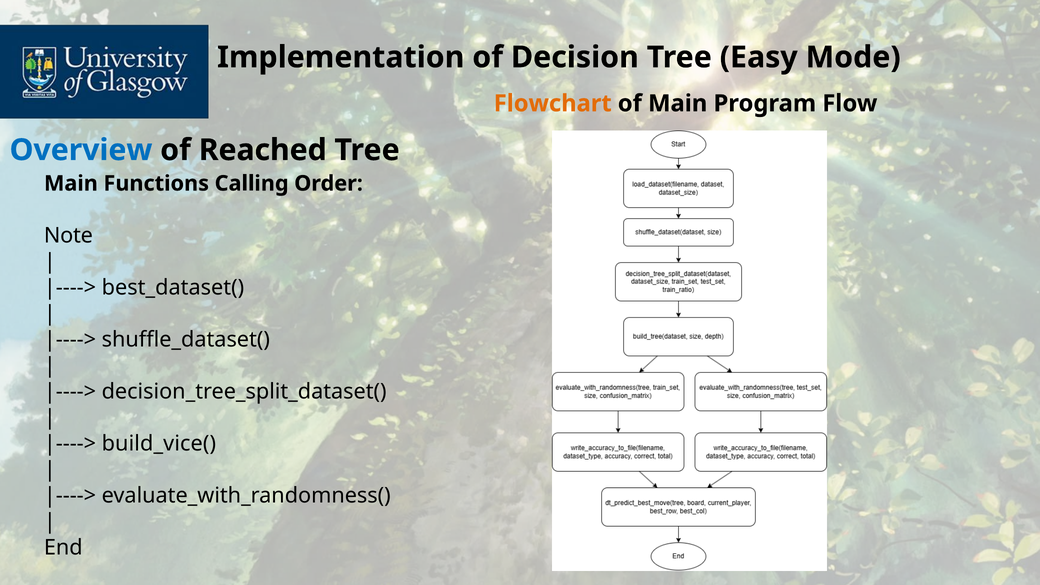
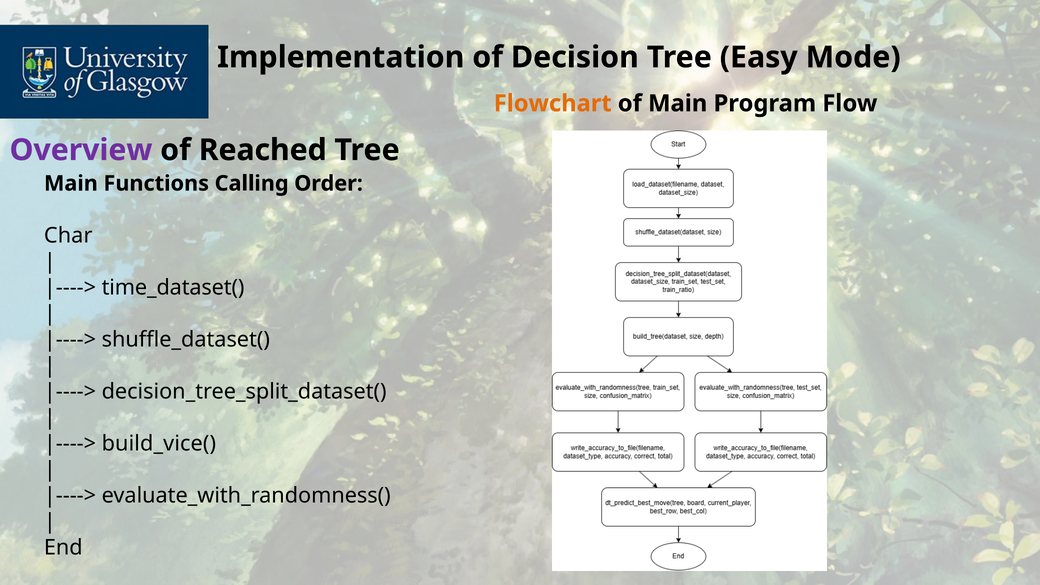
Overview colour: blue -> purple (81, 150)
Note: Note -> Char (68, 235)
best_dataset(: best_dataset( -> time_dataset( (173, 287)
